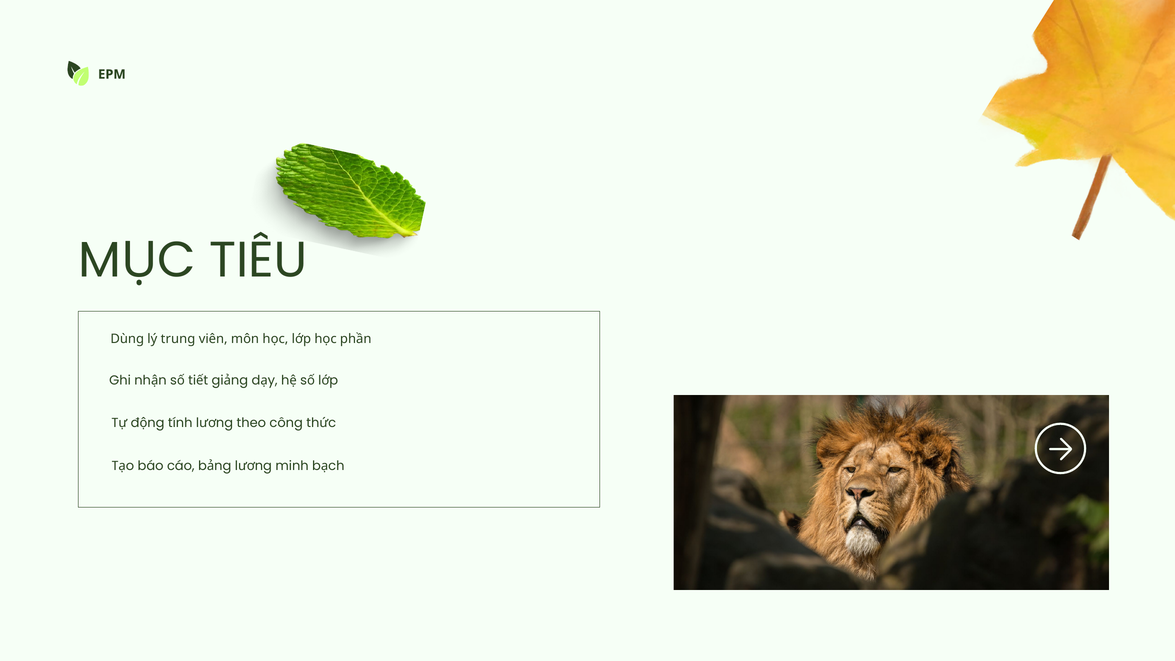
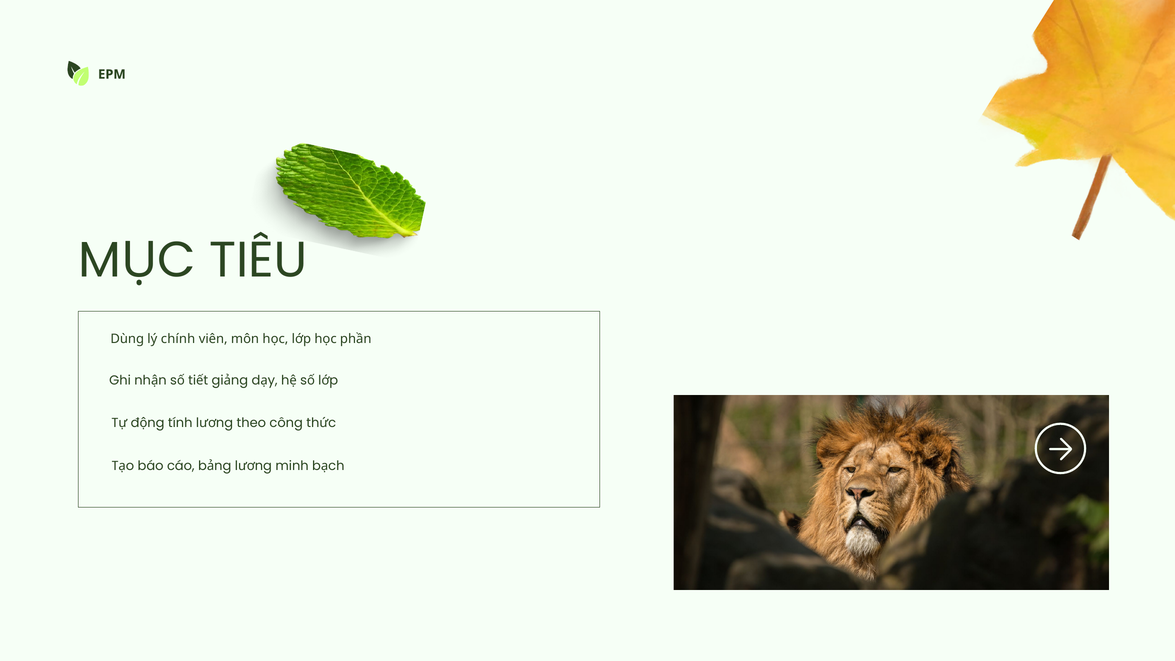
trung: trung -> chính (178, 339)
